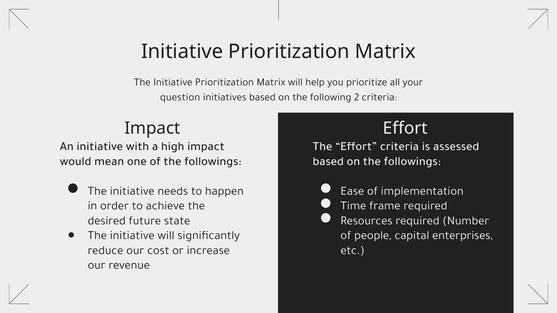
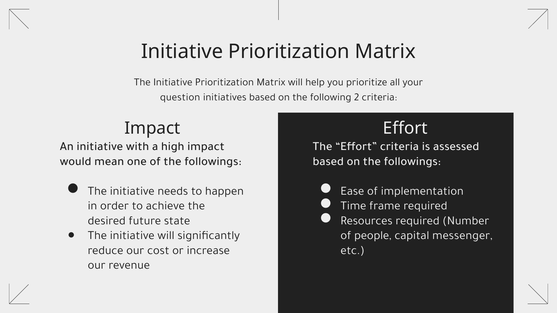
enterprises: enterprises -> messenger (462, 235)
